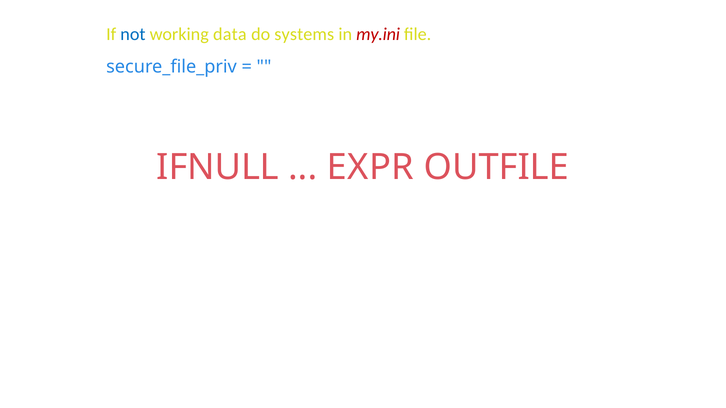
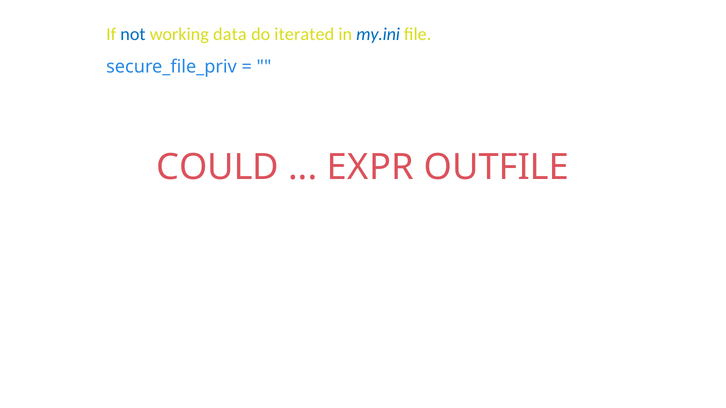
systems: systems -> iterated (304, 34)
my.ini colour: red -> blue (378, 34)
IFNULL: IFNULL -> COULD (218, 168)
